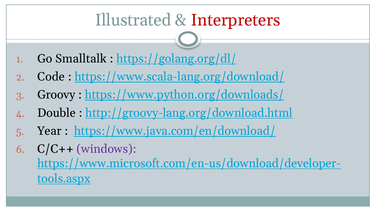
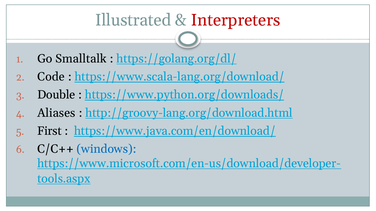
Groovy: Groovy -> Double (56, 95)
Double: Double -> Aliases (56, 113)
Year: Year -> First (49, 131)
windows colour: purple -> blue (106, 149)
